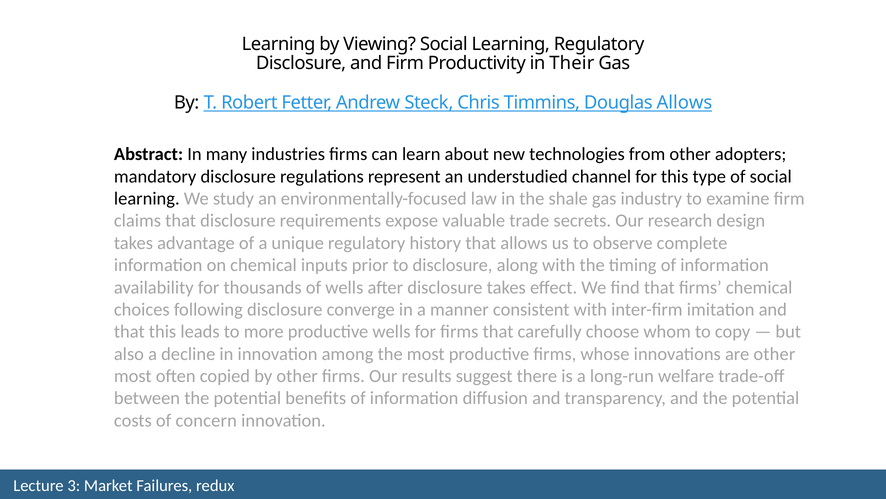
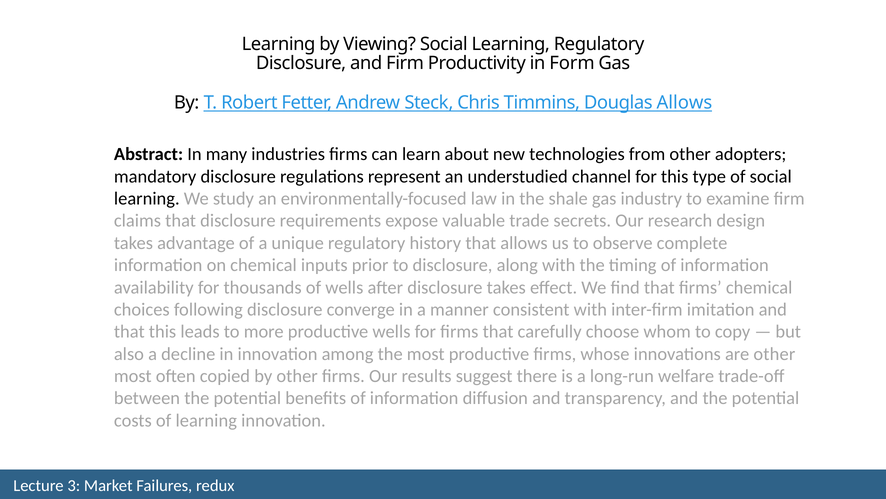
Their: Their -> Form (572, 63)
of concern: concern -> learning (206, 420)
